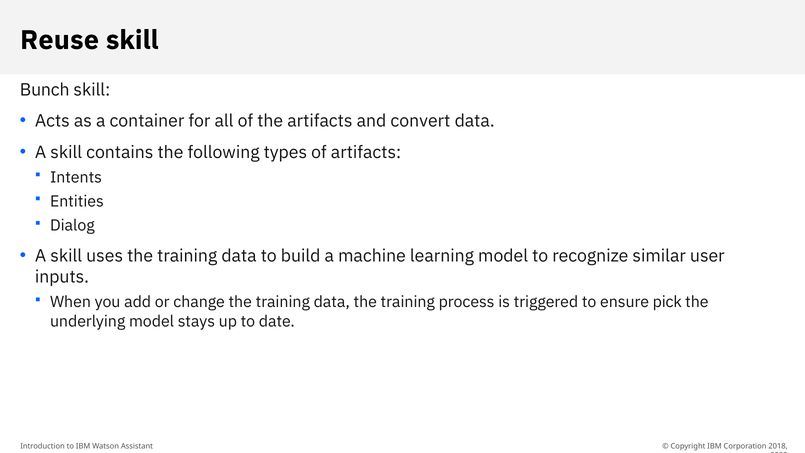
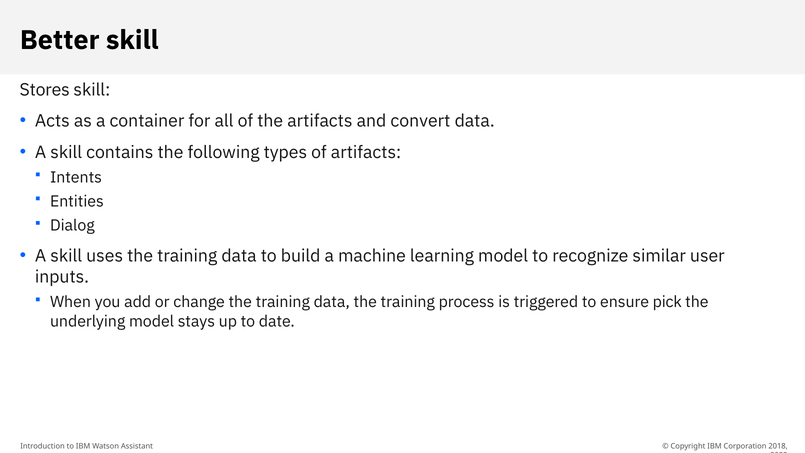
Reuse: Reuse -> Better (60, 40)
Bunch: Bunch -> Stores (45, 90)
